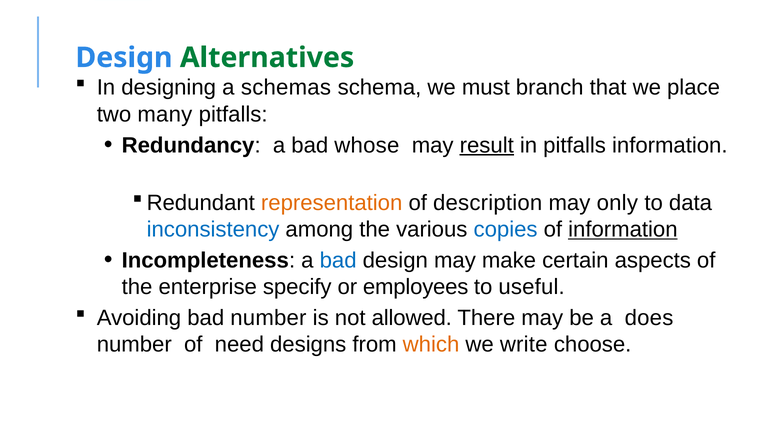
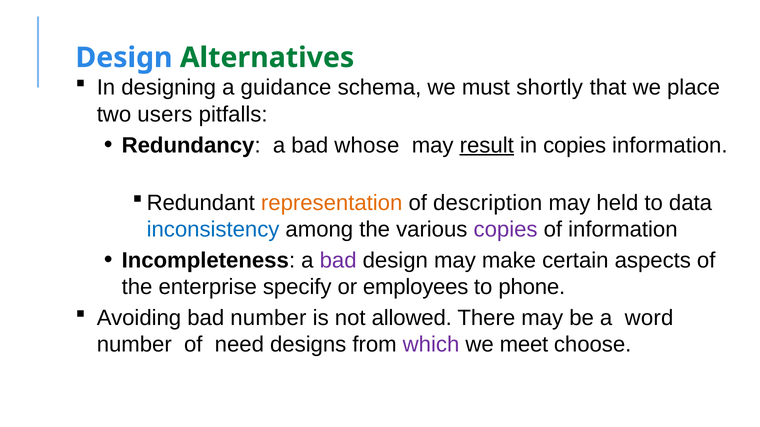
schemas: schemas -> guidance (286, 88)
branch: branch -> shortly (550, 88)
many: many -> users (165, 114)
in pitfalls: pitfalls -> copies (575, 145)
only: only -> held (617, 203)
copies colour: blue -> purple (506, 230)
information underline: present -> none (623, 230)
bad colour: blue -> purple (338, 261)
useful: useful -> phone (532, 287)
does: does -> word (649, 318)
which colour: orange -> purple (431, 345)
write: write -> meet (524, 345)
